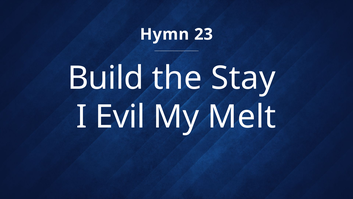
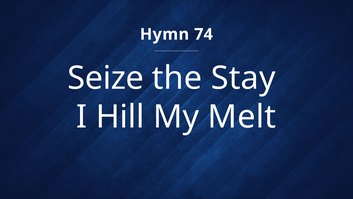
23: 23 -> 74 (204, 34)
Build: Build -> Seize (106, 78)
Evil: Evil -> Hill (120, 117)
